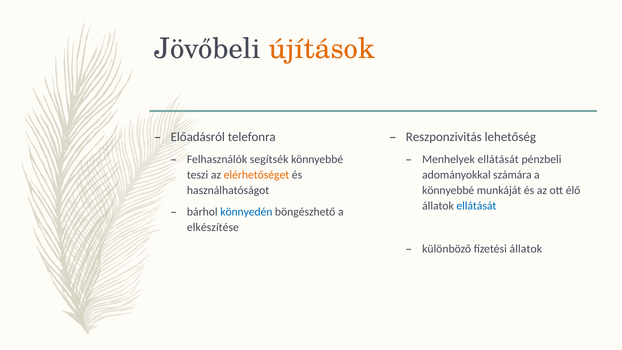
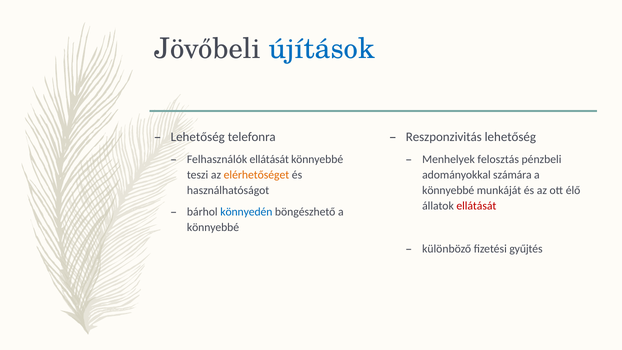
újítások colour: orange -> blue (322, 49)
Előadásról: Előadásról -> Lehetőség (198, 137)
Felhasználók segítsék: segítsék -> ellátását (269, 159)
Menhelyek ellátását: ellátását -> felosztás (498, 159)
ellátását colour: blue -> red (476, 206)
elkészítése: elkészítése -> könnyebbé (213, 227)
fizetési állatok: állatok -> gyűjtés (526, 249)
